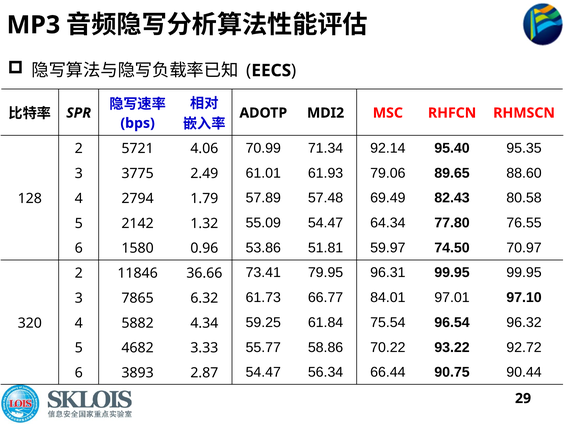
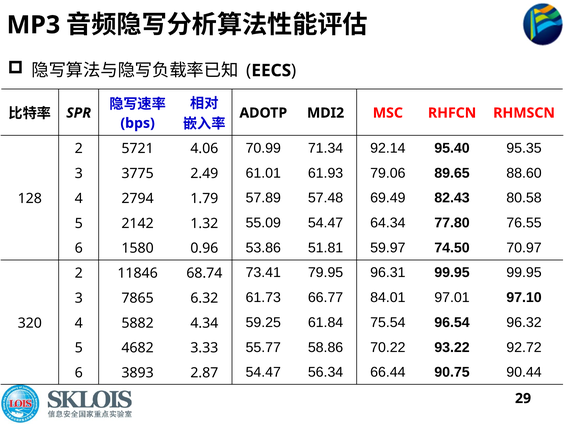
36.66: 36.66 -> 68.74 (204, 273)
